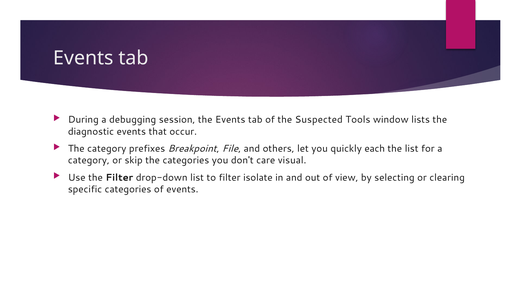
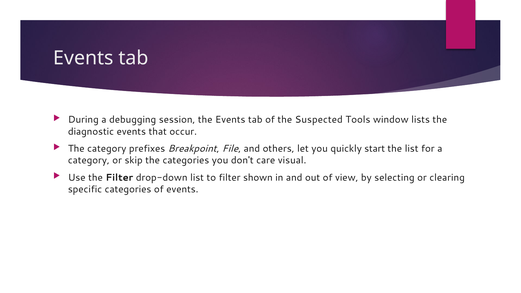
each: each -> start (375, 149)
isolate: isolate -> shown (258, 178)
